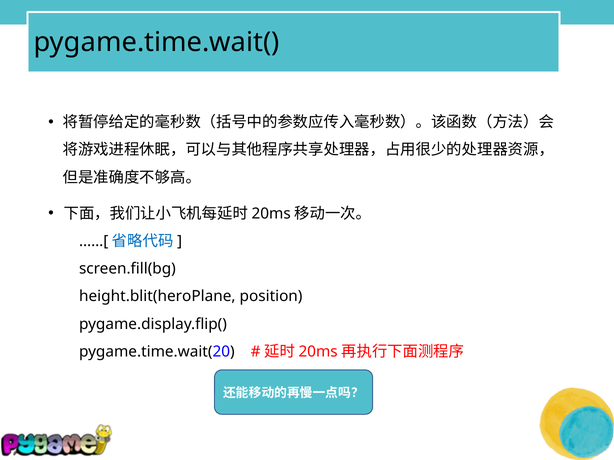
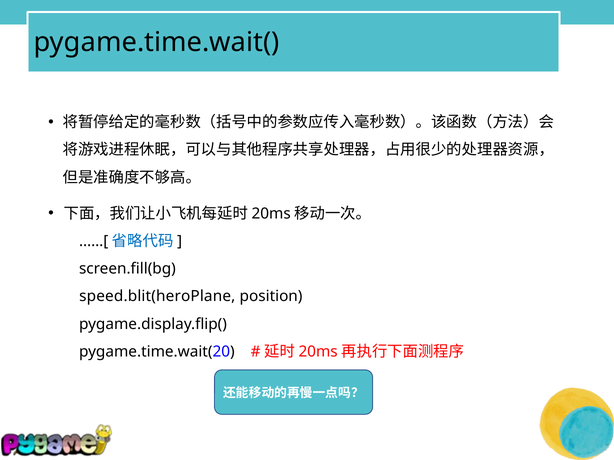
height.blit(heroPlane: height.blit(heroPlane -> speed.blit(heroPlane (157, 297)
